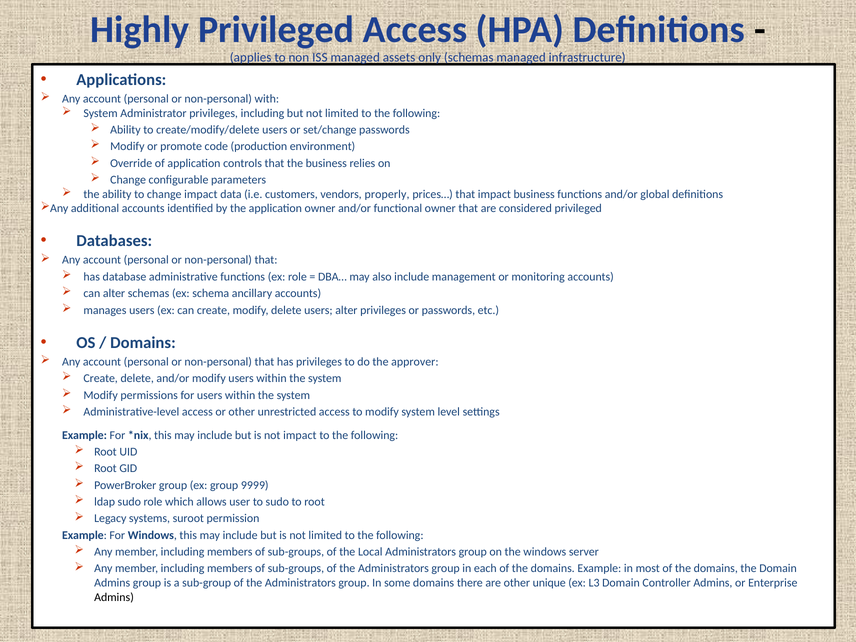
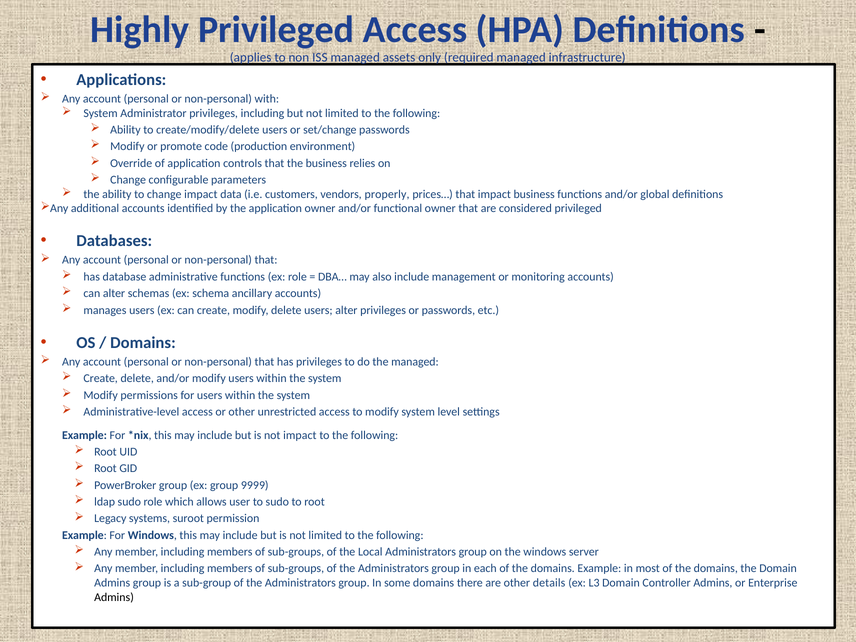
only schemas: schemas -> required (469, 57)
the approver: approver -> managed (415, 362)
unique: unique -> details (549, 583)
